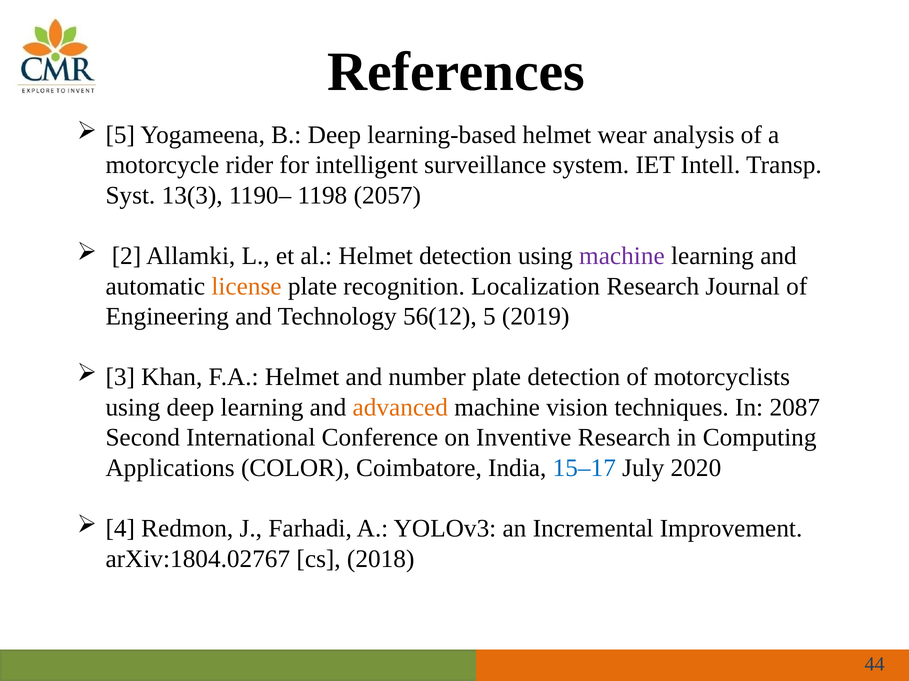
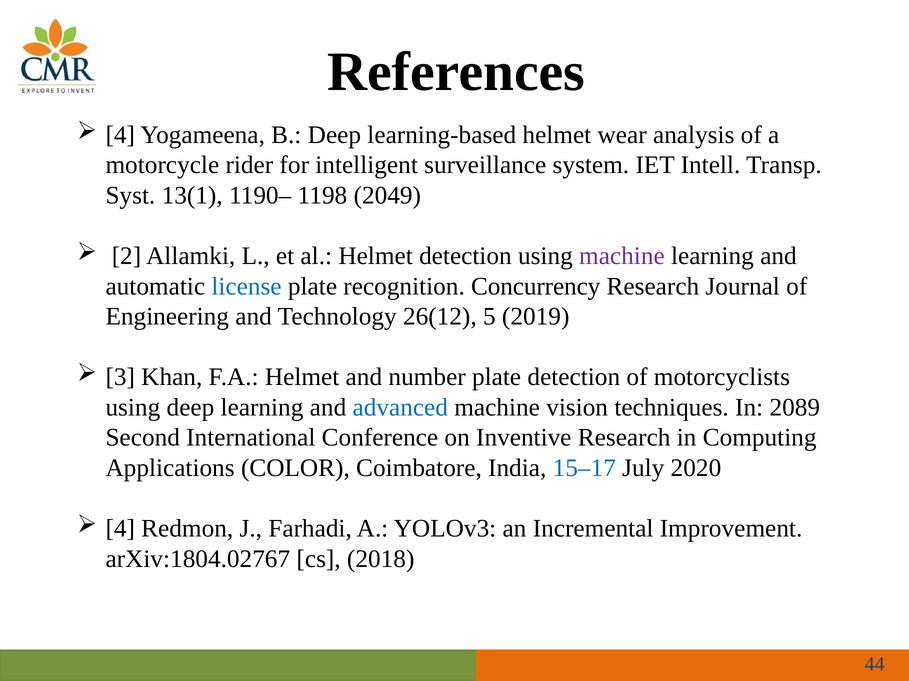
5: 5 -> 4 (120, 135)
13(3: 13(3 -> 13(1 (192, 196)
2057: 2057 -> 2049 (387, 196)
license colour: orange -> blue (247, 287)
Localization: Localization -> Concurrency (536, 287)
56(12: 56(12 -> 26(12 (440, 317)
advanced colour: orange -> blue (400, 408)
2087: 2087 -> 2089 (795, 408)
